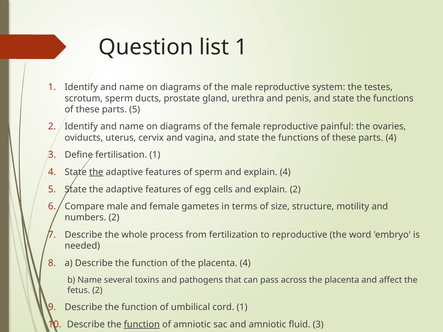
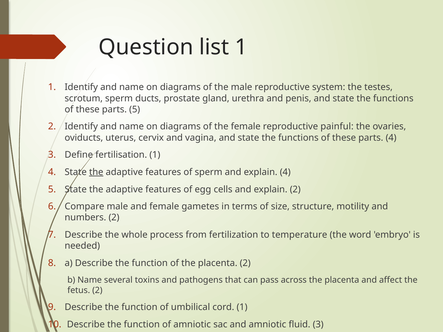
to reproductive: reproductive -> temperature (300, 235)
placenta 4: 4 -> 2 (245, 263)
function underline: present -> none (142, 325)
